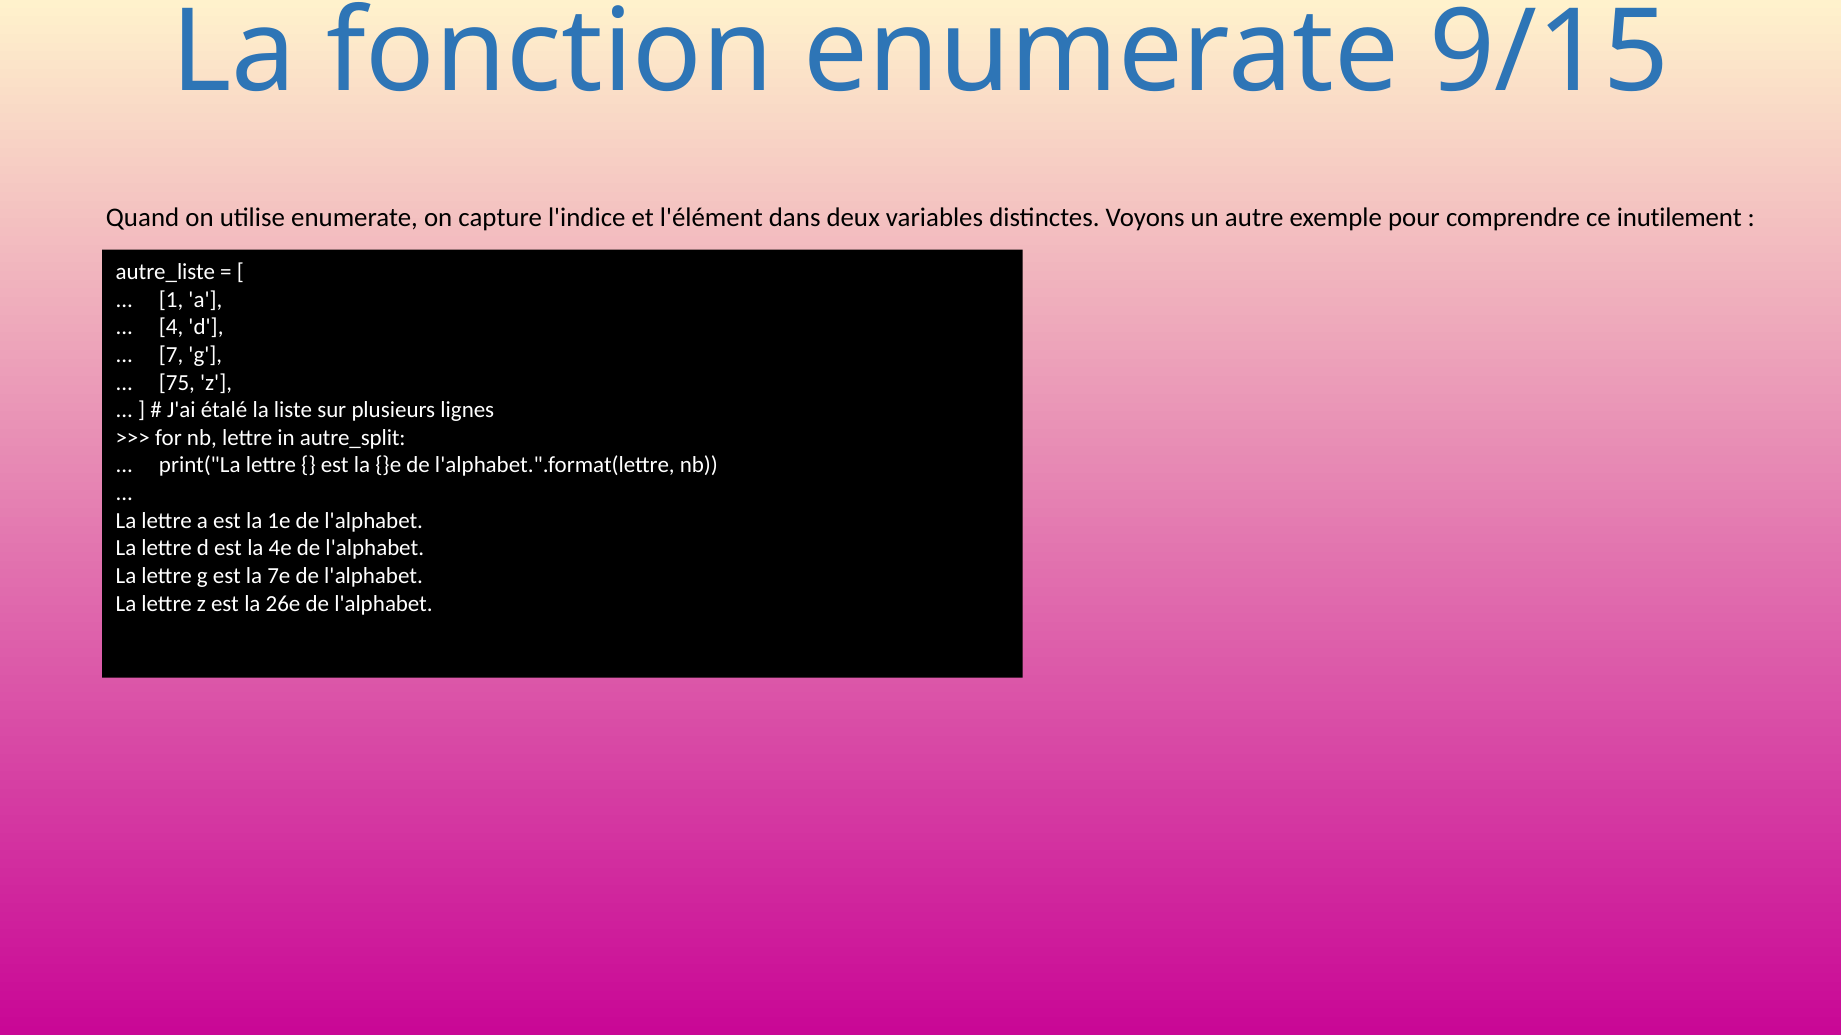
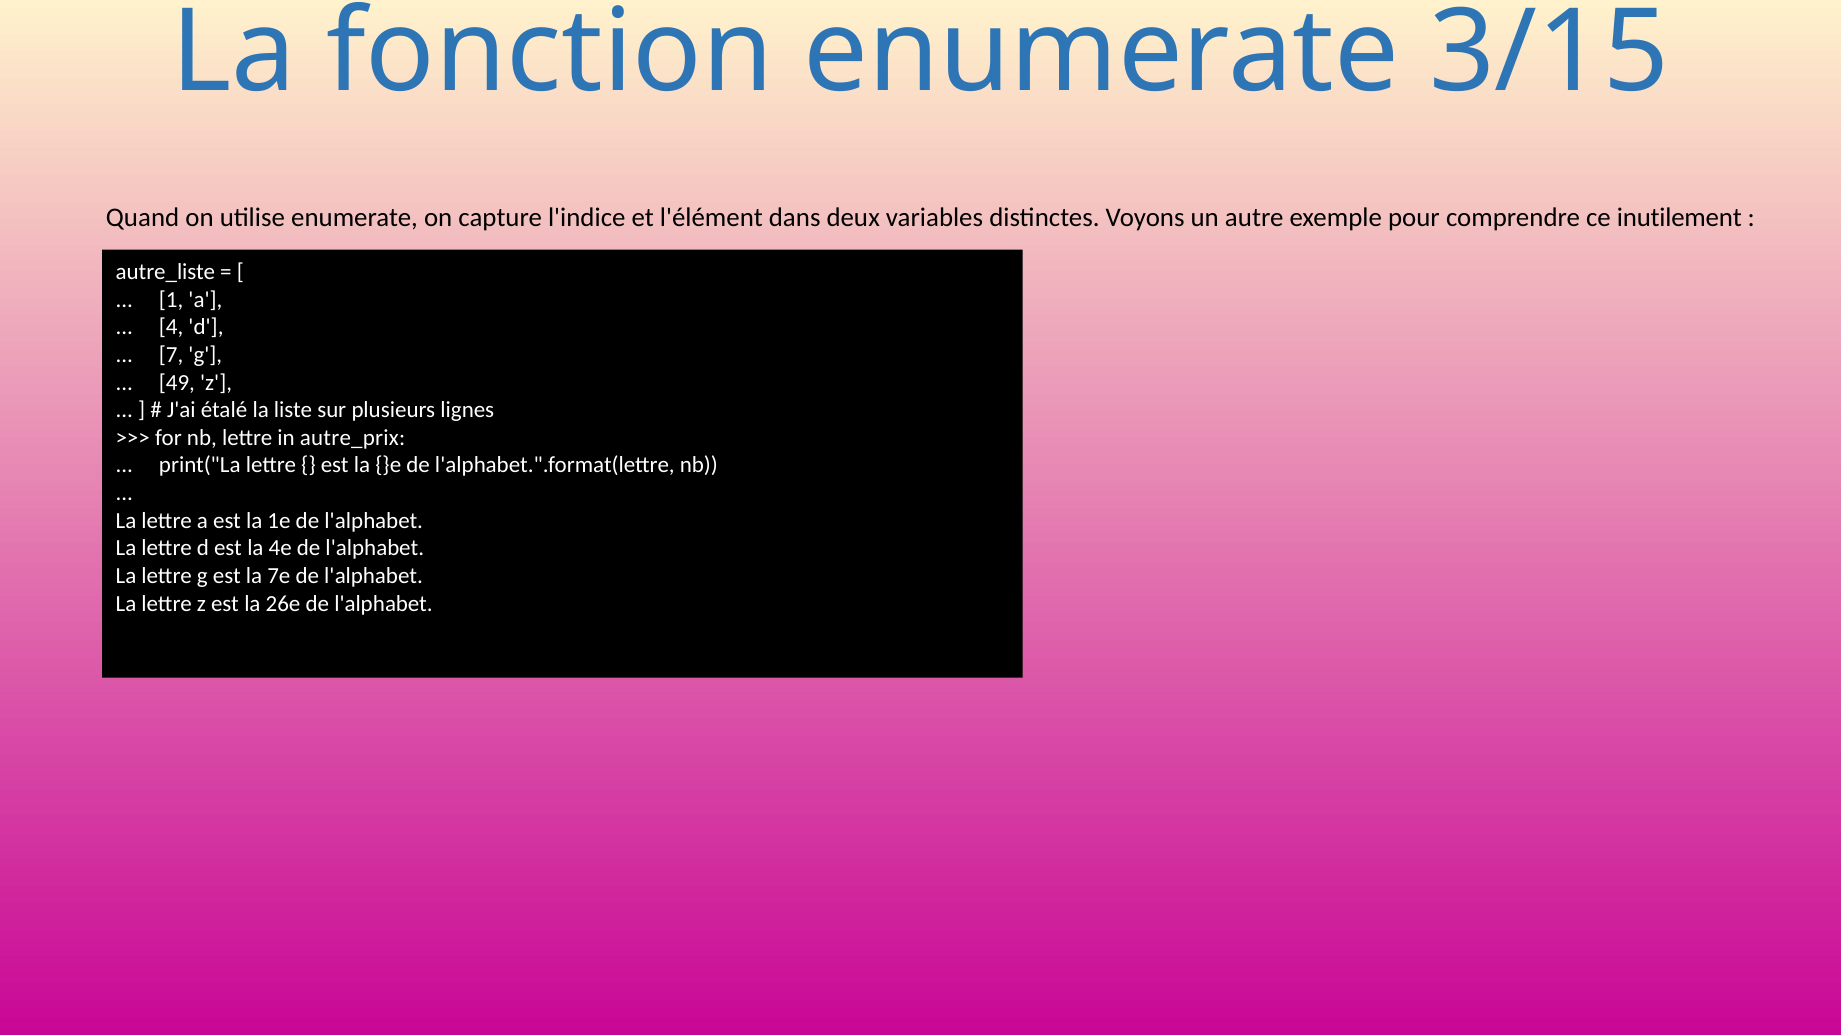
9/15: 9/15 -> 3/15 (1549, 53)
75: 75 -> 49 (177, 382)
autre_split: autre_split -> autre_prix (353, 438)
